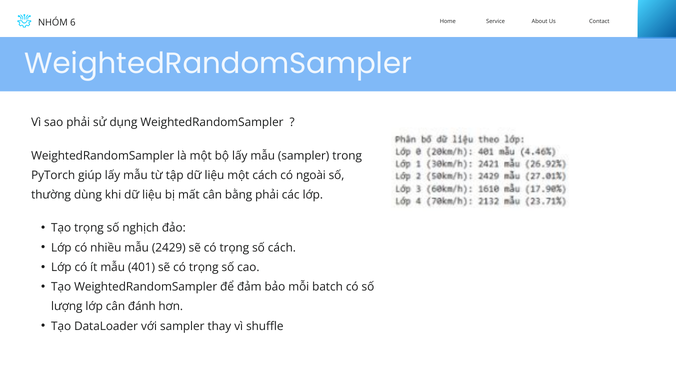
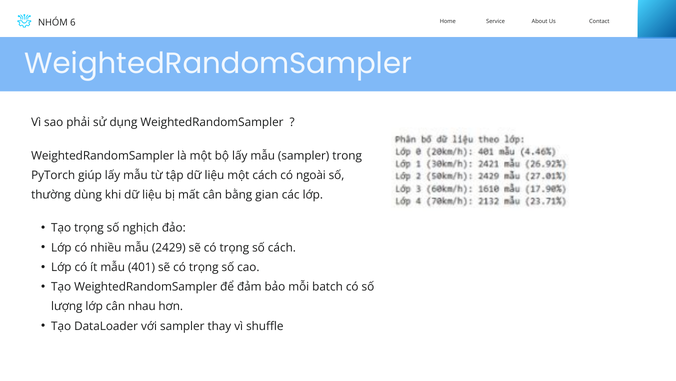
bằng phải: phải -> gian (267, 195)
đánh: đánh -> nhau (142, 306)
